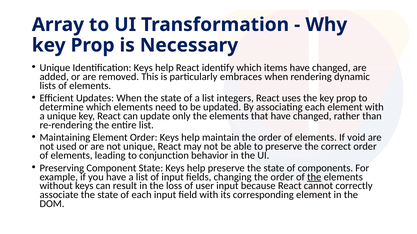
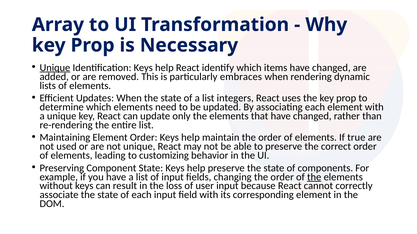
Unique underline: none -> present (55, 68)
void: void -> true (356, 138)
conjunction: conjunction -> customizing (164, 156)
